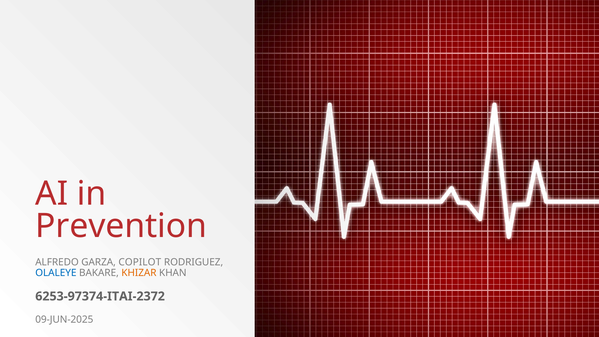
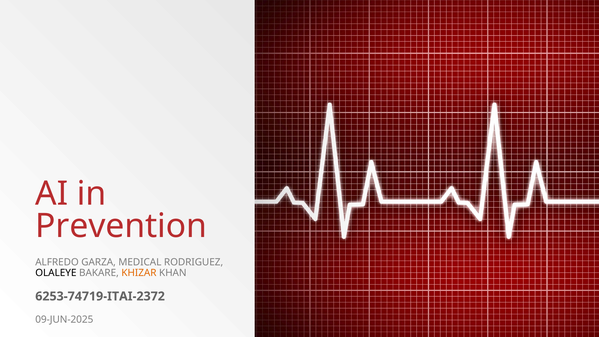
COPILOT: COPILOT -> MEDICAL (140, 262)
OLALEYE colour: blue -> black (56, 273)
6253-97374-ITAI-2372: 6253-97374-ITAI-2372 -> 6253-74719-ITAI-2372 (100, 296)
